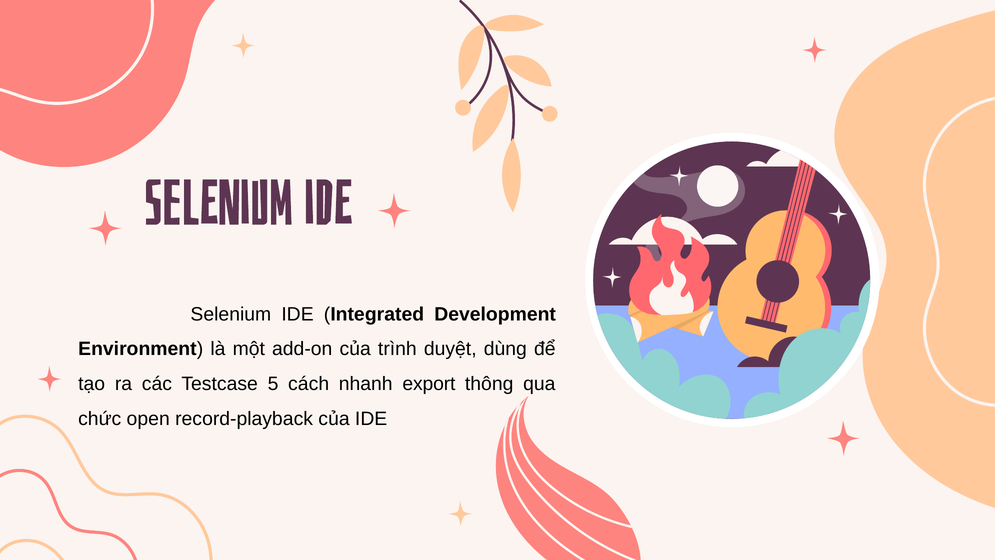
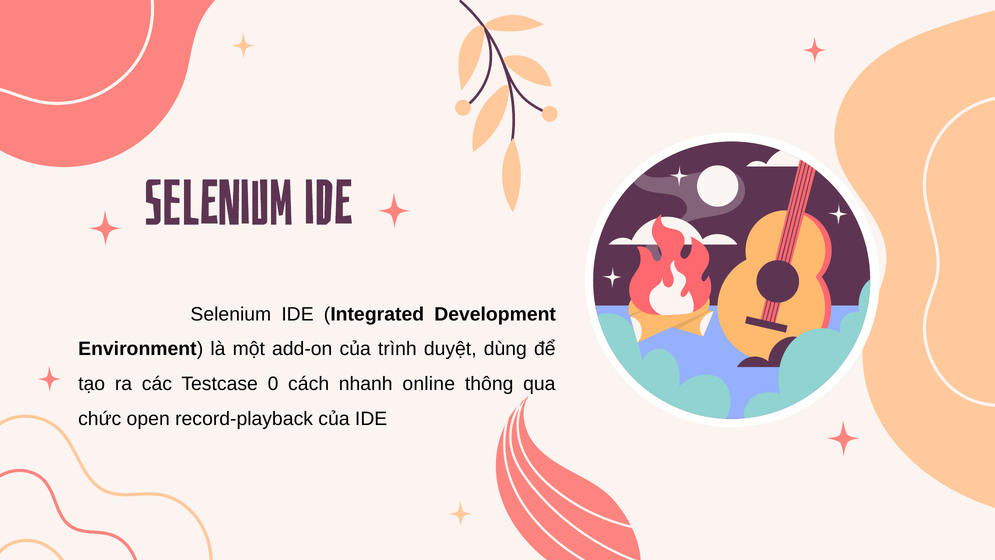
5: 5 -> 0 (273, 384)
export: export -> online (429, 384)
